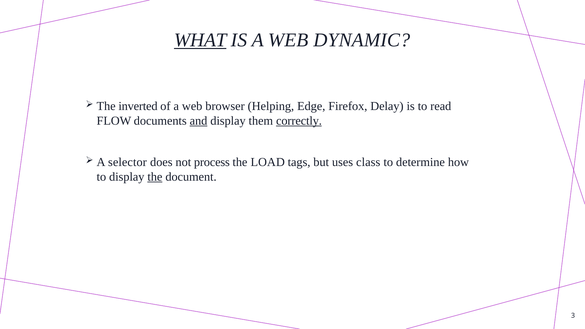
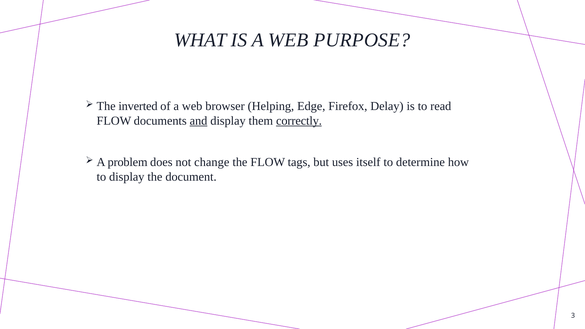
WHAT underline: present -> none (200, 40)
DYNAMIC: DYNAMIC -> PURPOSE (362, 40)
selector: selector -> problem (128, 162)
process: process -> change (212, 162)
the LOAD: LOAD -> FLOW (268, 162)
class: class -> itself (368, 162)
the underline: present -> none (155, 177)
